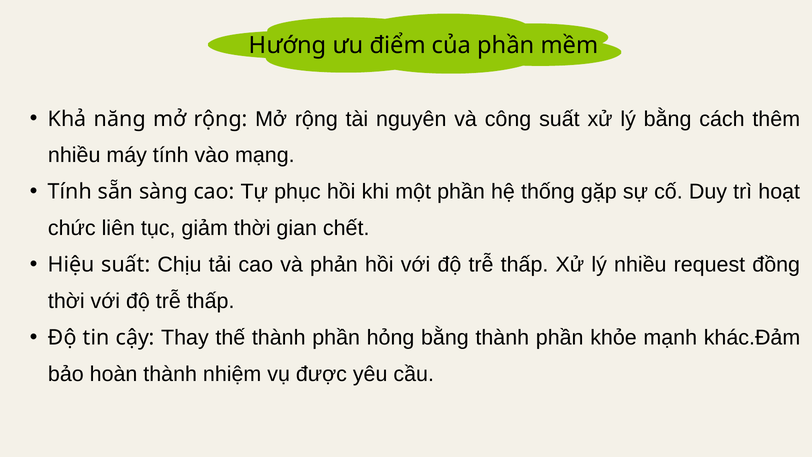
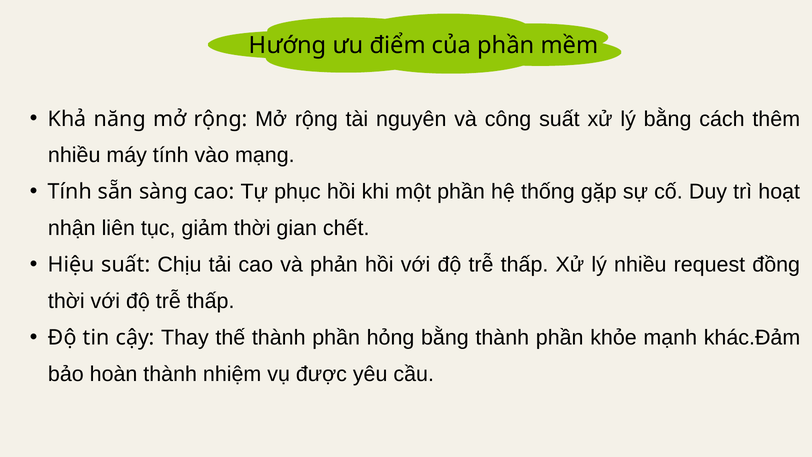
chức: chức -> nhận (72, 228)
